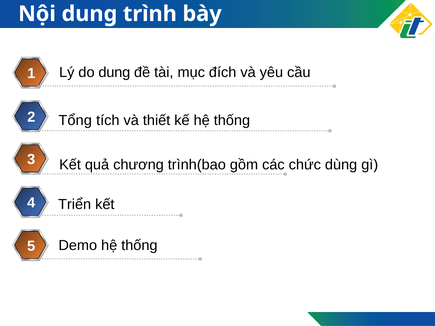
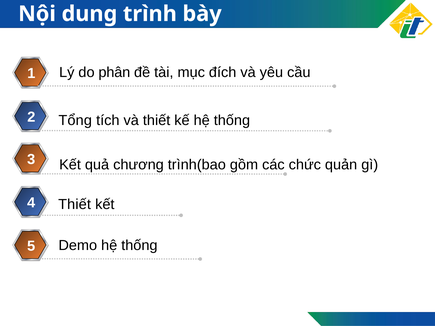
do dung: dung -> phân (114, 73)
dùng: dùng -> quản (341, 165)
4 Triển: Triển -> Thiết (75, 205)
